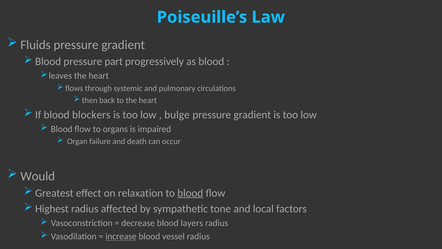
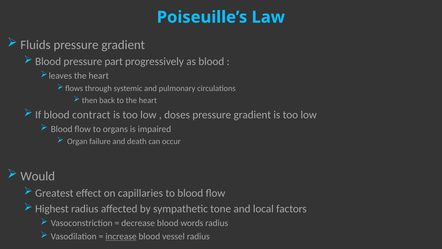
blockers: blockers -> contract (91, 115)
bulge: bulge -> doses (177, 115)
relaxation: relaxation -> capillaries (140, 193)
blood underline: present -> none (190, 193)
layers: layers -> words (192, 223)
